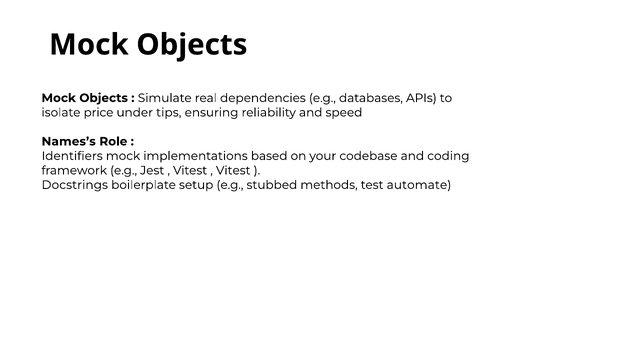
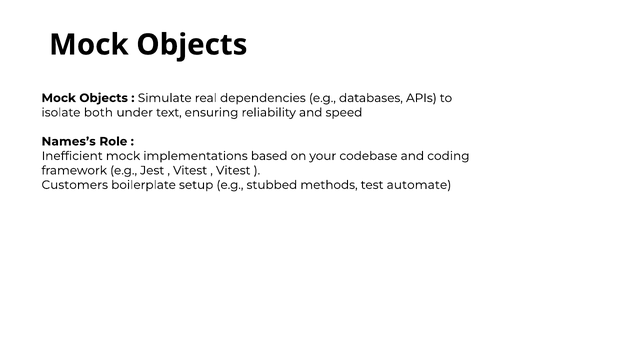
price: price -> both (98, 112)
tips: tips -> text (169, 112)
Identifiers: Identifiers -> Inefficient (72, 156)
Docstrings: Docstrings -> Customers (75, 185)
